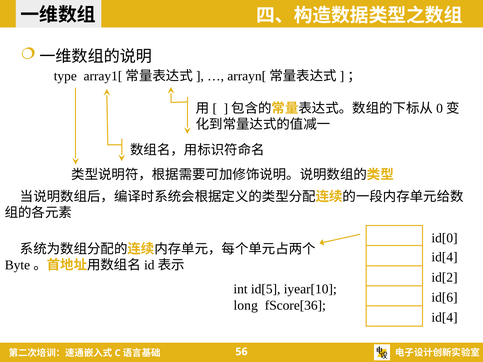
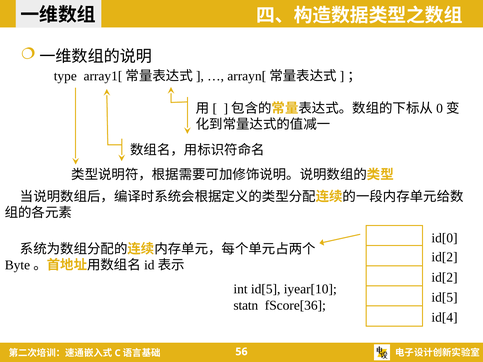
id[4: id[4 -> id[2 (445, 257)
id[6: id[6 -> id[5 (445, 298)
long: long -> statn (246, 306)
